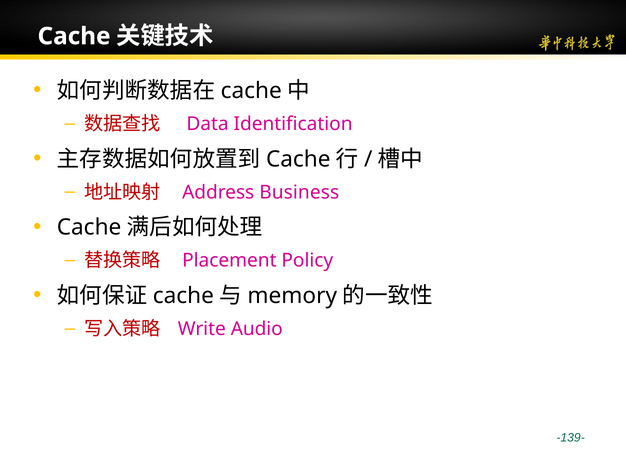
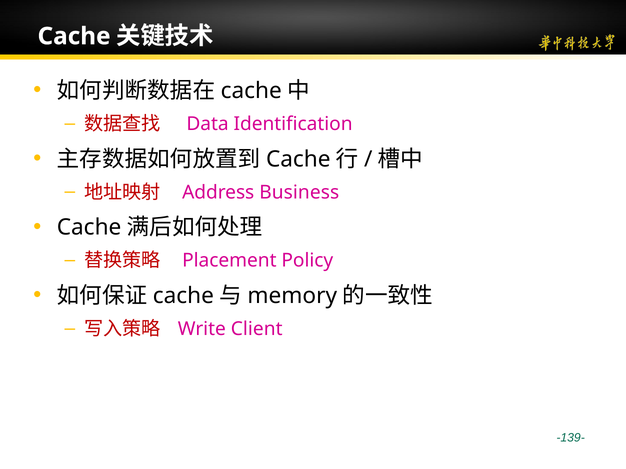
Audio: Audio -> Client (257, 329)
